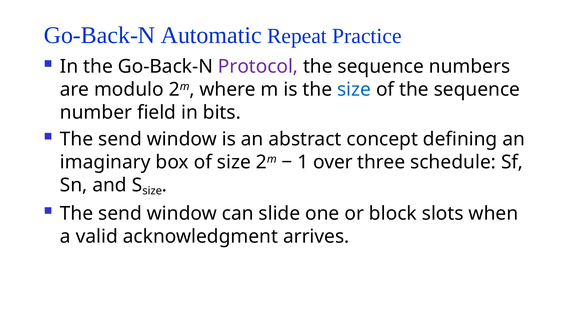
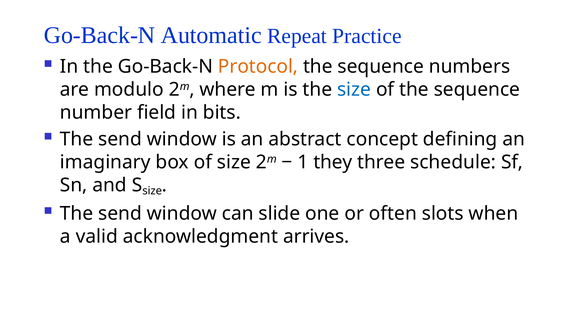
Protocol colour: purple -> orange (258, 67)
over: over -> they (333, 162)
block: block -> often (393, 214)
